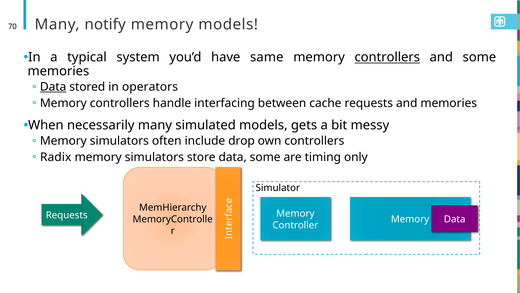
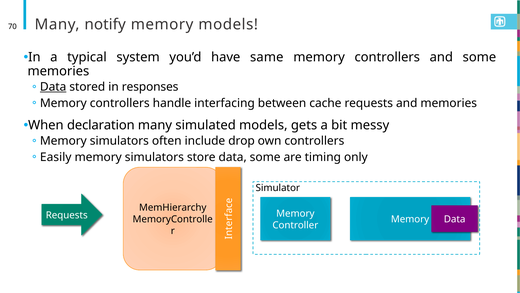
controllers underline: present -> none (387, 57)
operators: operators -> responses (150, 87)
necessarily: necessarily -> declaration (101, 125)
Radix: Radix -> Easily (56, 157)
